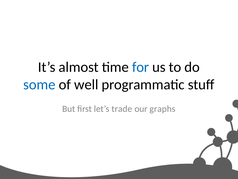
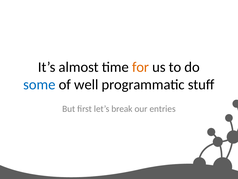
for colour: blue -> orange (141, 67)
trade: trade -> break (122, 109)
graphs: graphs -> entries (163, 109)
